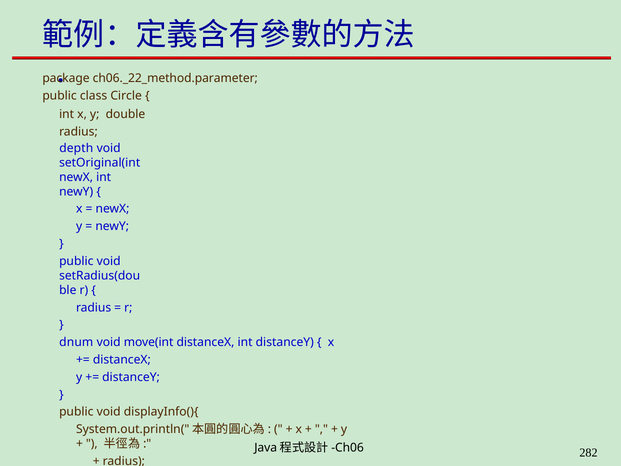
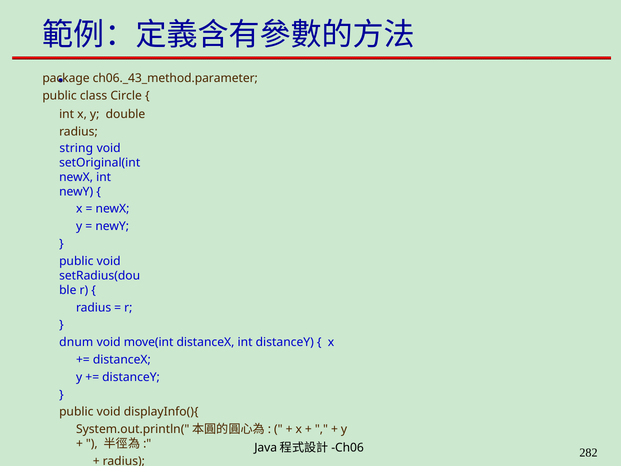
ch06._22_method.parameter: ch06._22_method.parameter -> ch06._43_method.parameter (175, 78)
depth: depth -> string (76, 148)
